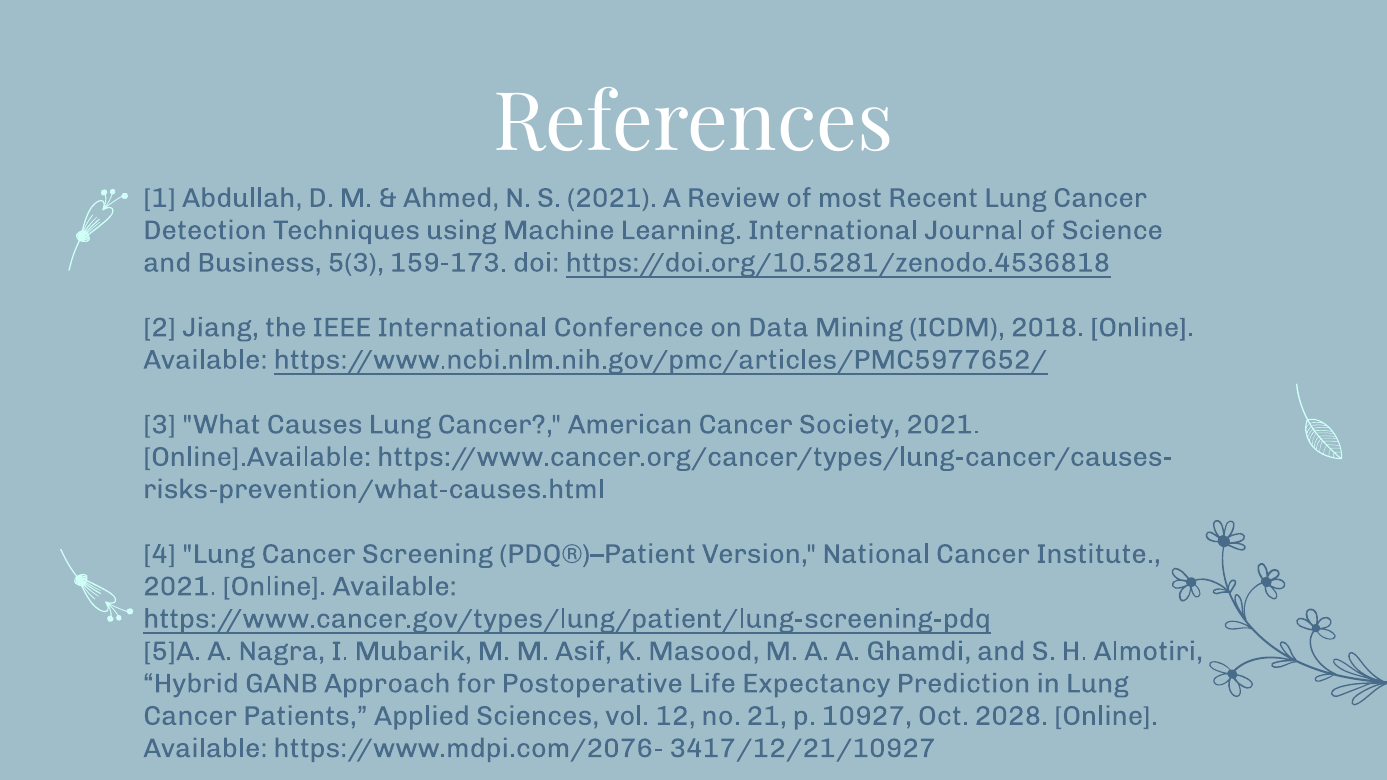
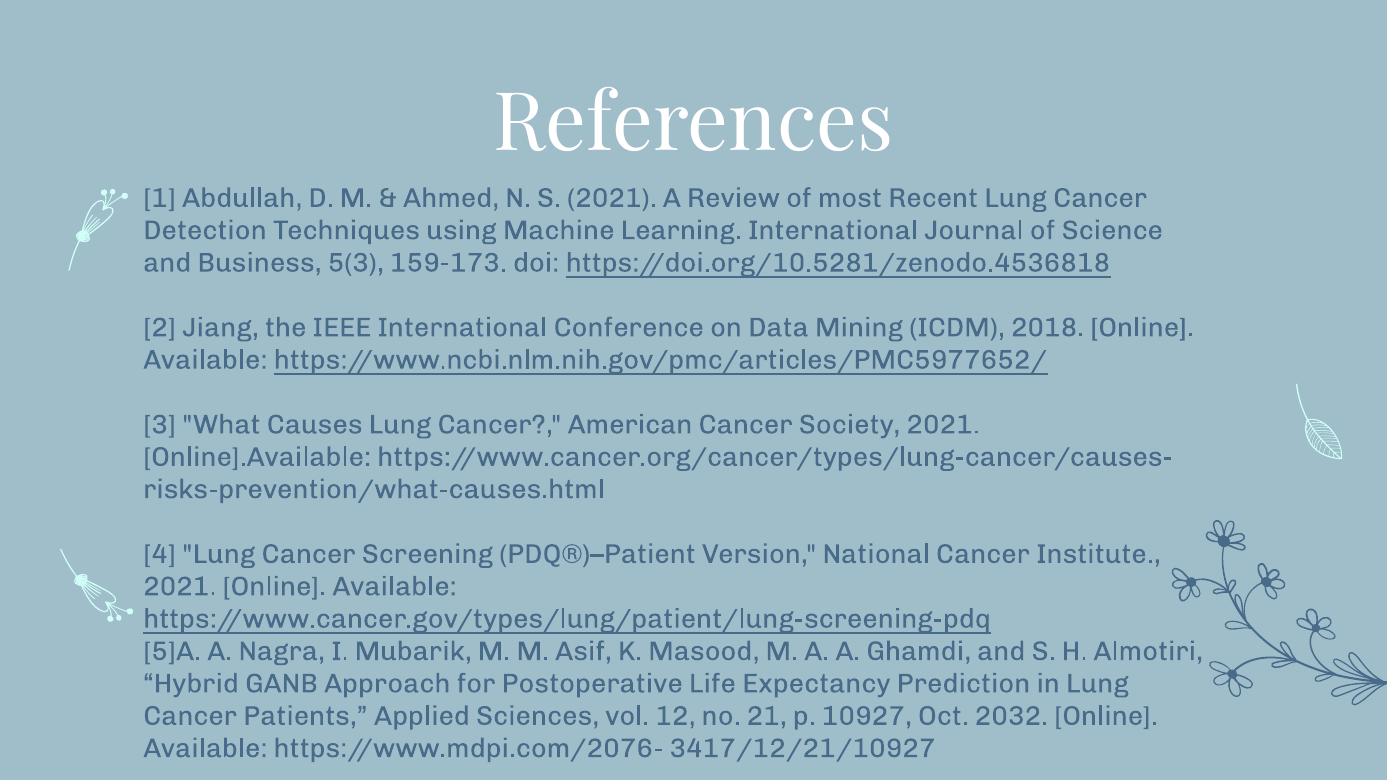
2028: 2028 -> 2032 (1011, 716)
